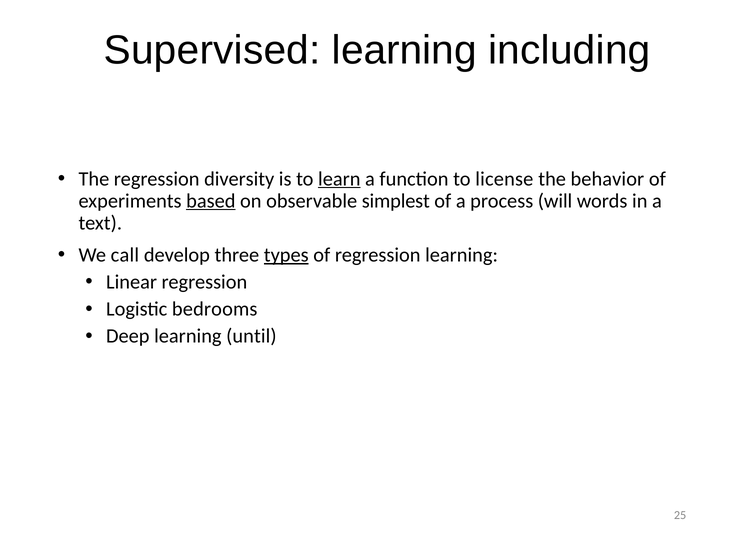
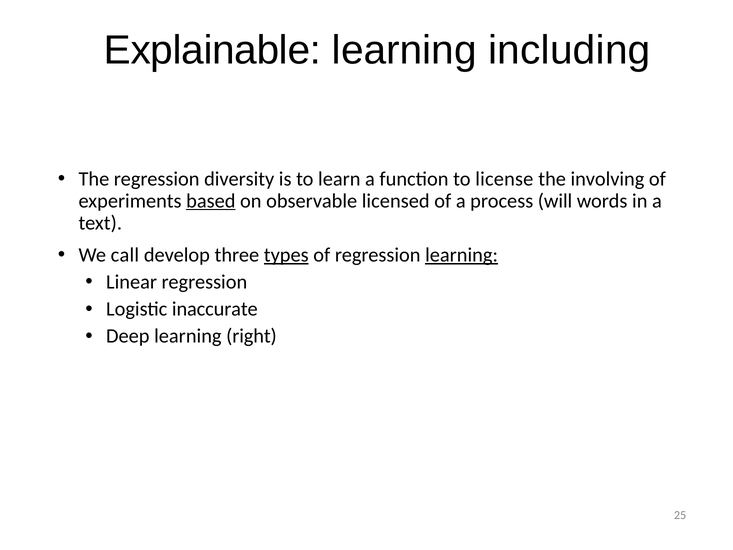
Supervised: Supervised -> Explainable (212, 50)
learn underline: present -> none (339, 179)
behavior: behavior -> involving (607, 179)
simplest: simplest -> licensed (396, 201)
learning underline: none -> present (462, 255)
bedrooms: bedrooms -> inaccurate (215, 309)
until: until -> right (251, 336)
